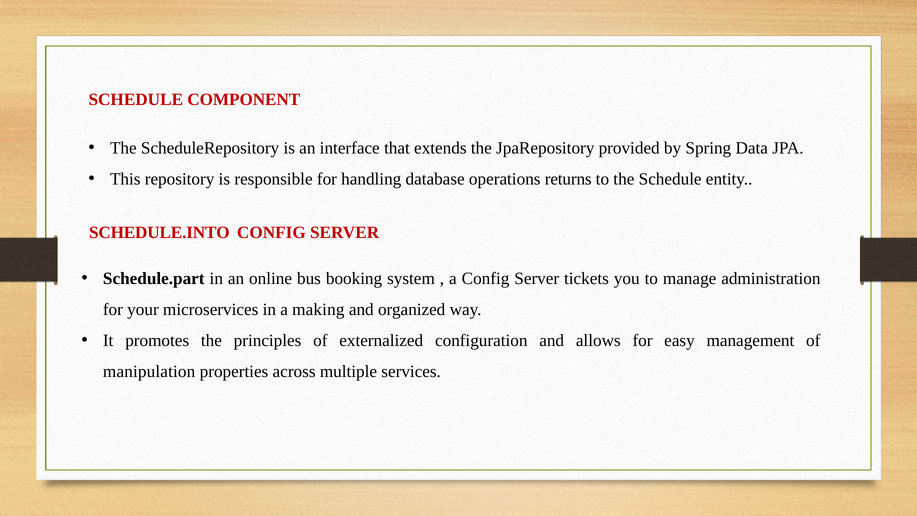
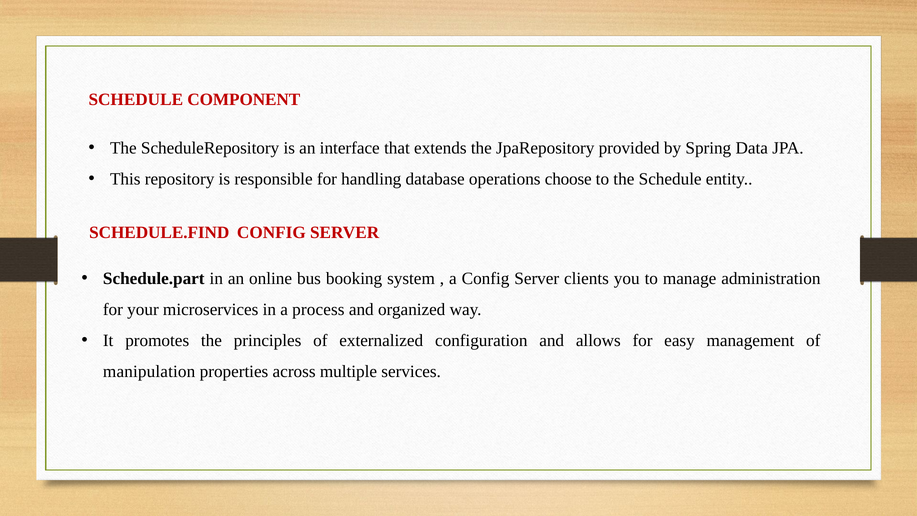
returns: returns -> choose (568, 179)
SCHEDULE.INTO: SCHEDULE.INTO -> SCHEDULE.FIND (159, 233)
tickets: tickets -> clients (586, 279)
making: making -> process (318, 310)
